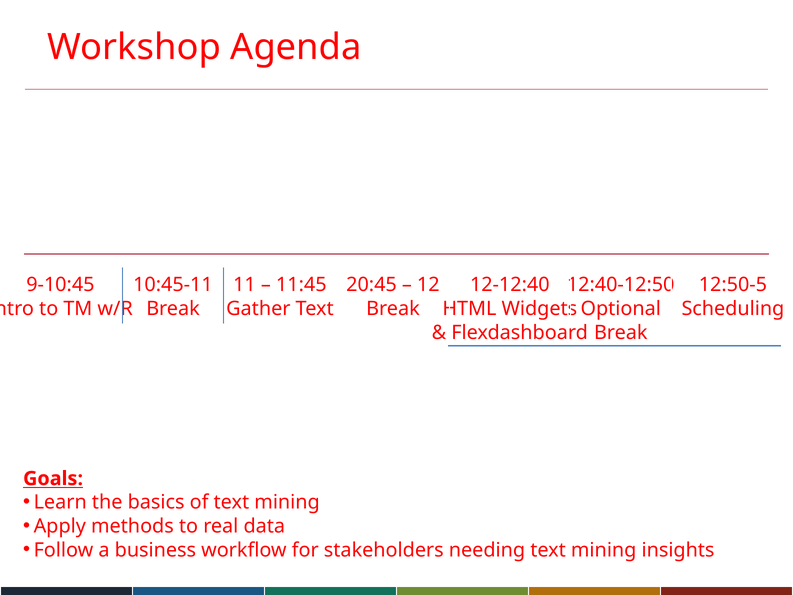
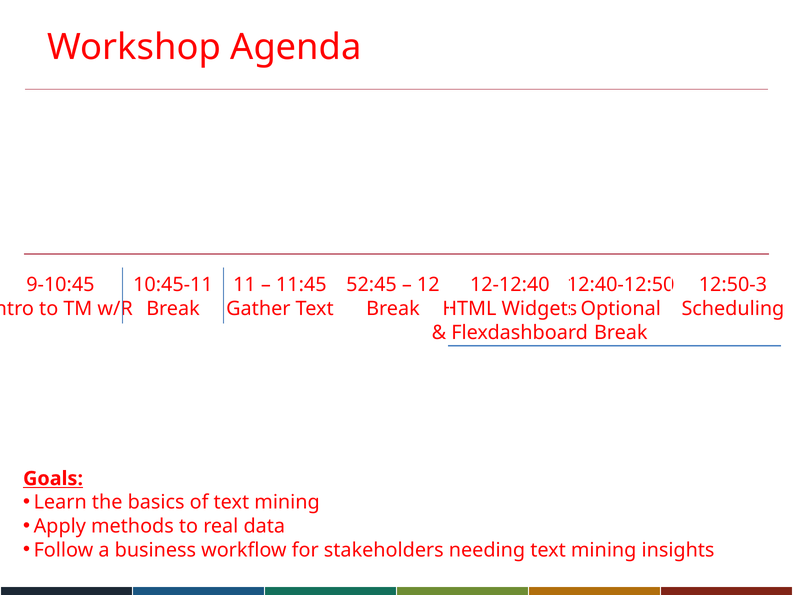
20:45: 20:45 -> 52:45 (372, 285)
12:50-5: 12:50-5 -> 12:50-3 (733, 285)
